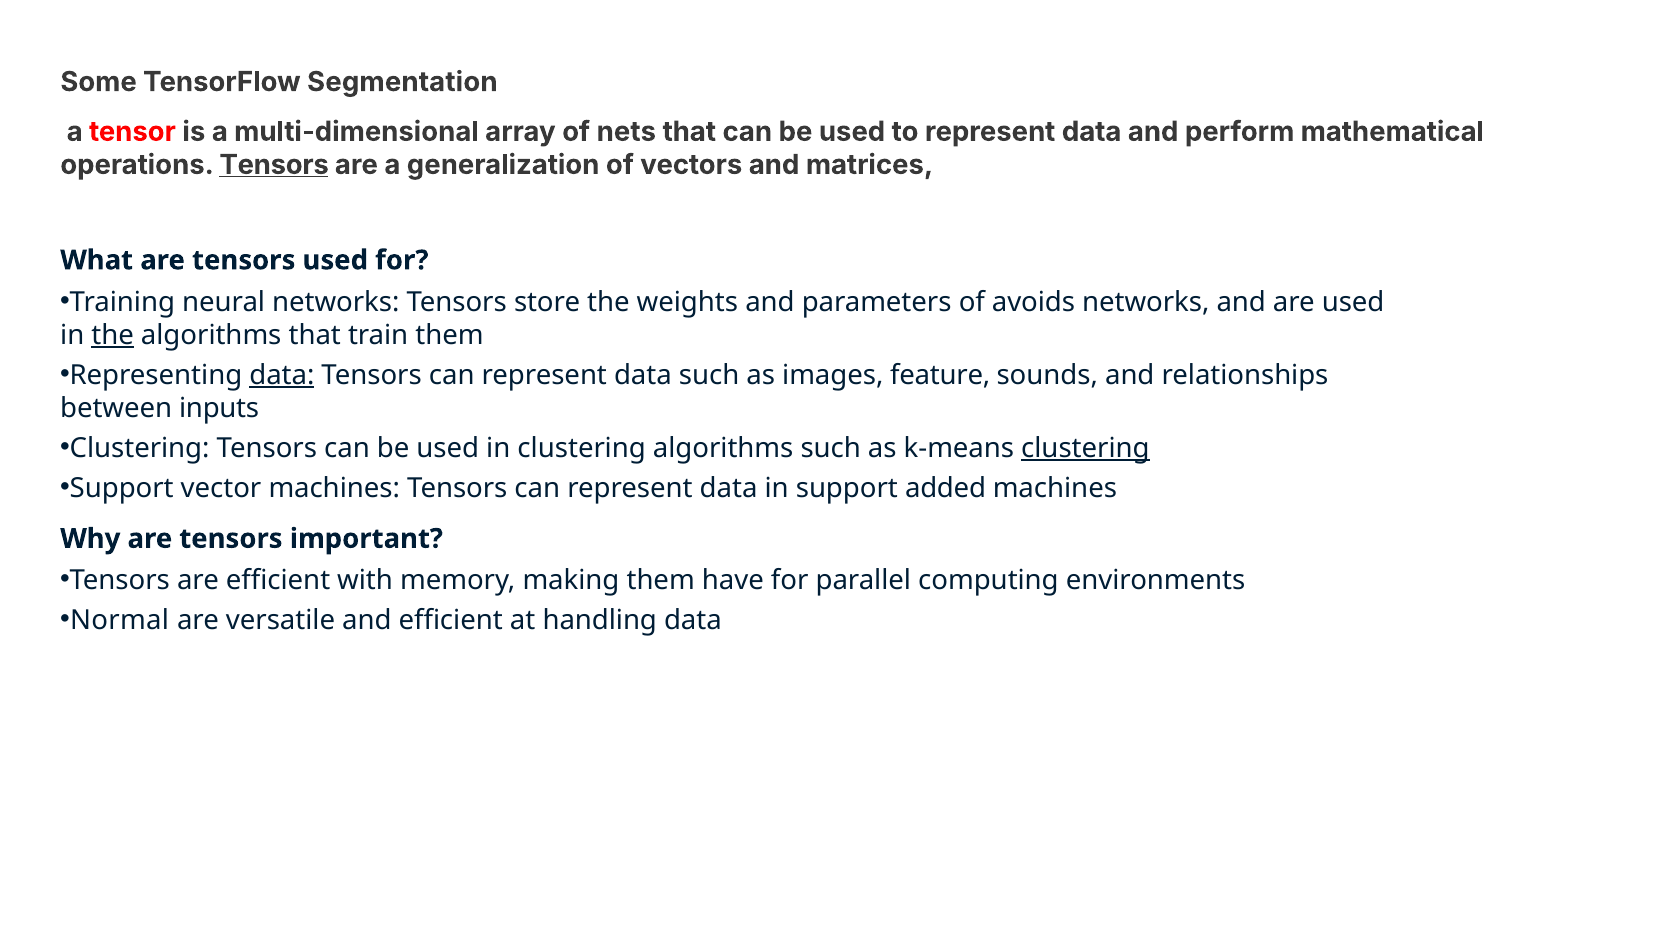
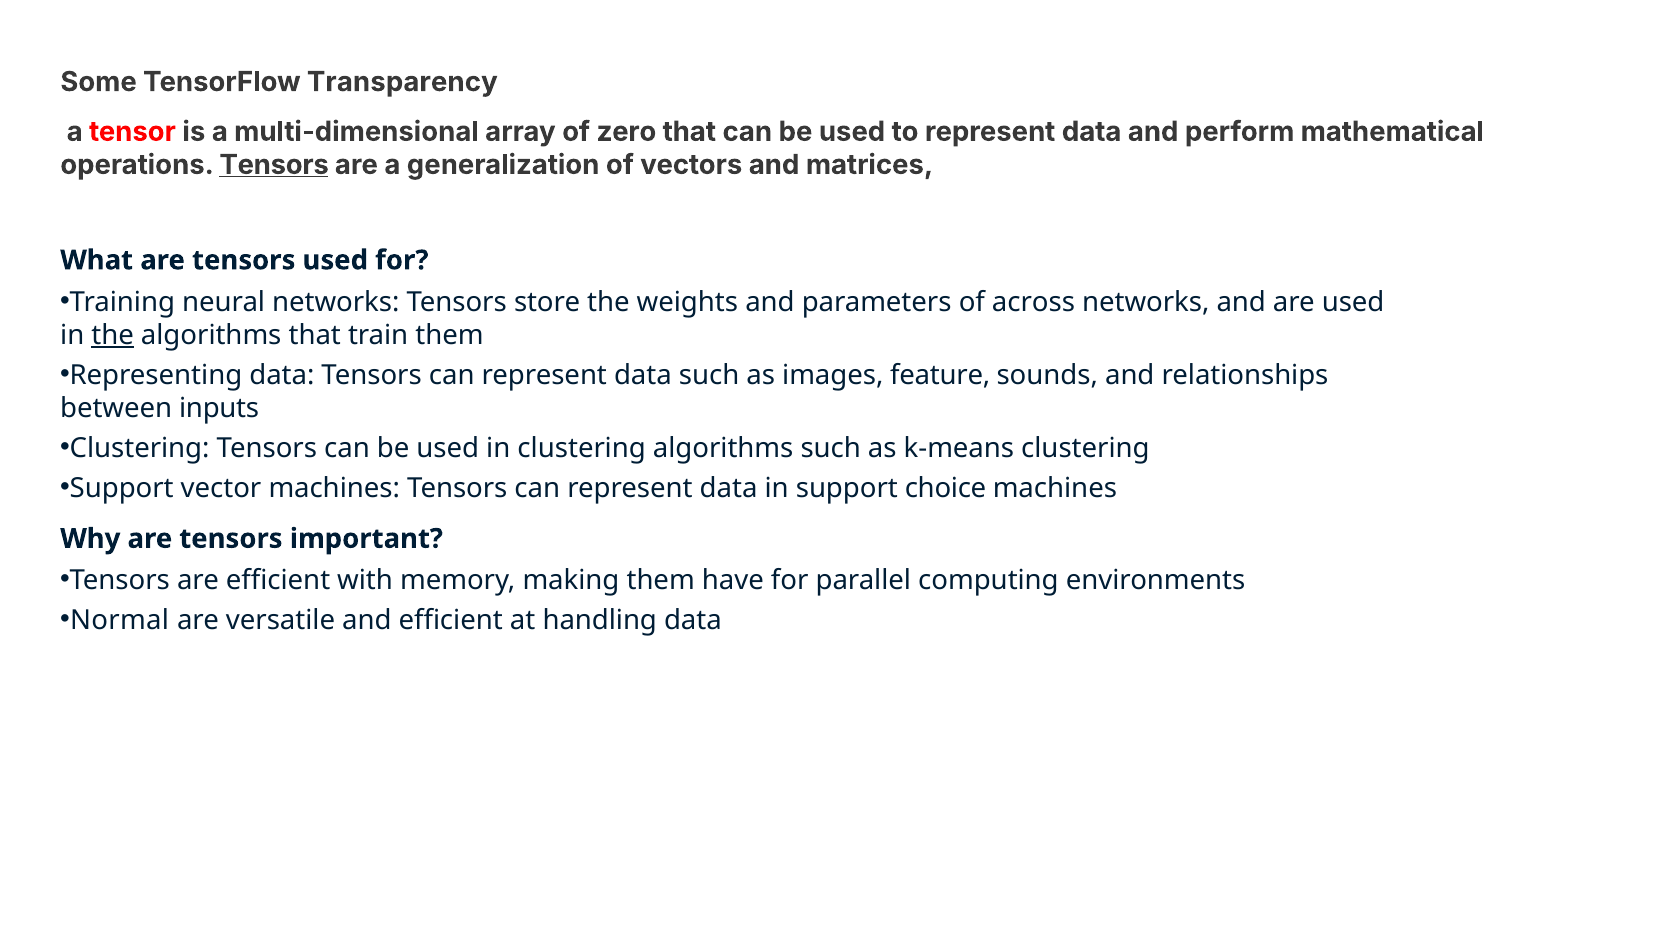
Segmentation: Segmentation -> Transparency (402, 82)
nets: nets -> zero (626, 132)
avoids: avoids -> across (1033, 302)
data underline: present -> none (282, 375)
clustering underline: present -> none (1085, 448)
added: added -> choice (946, 488)
